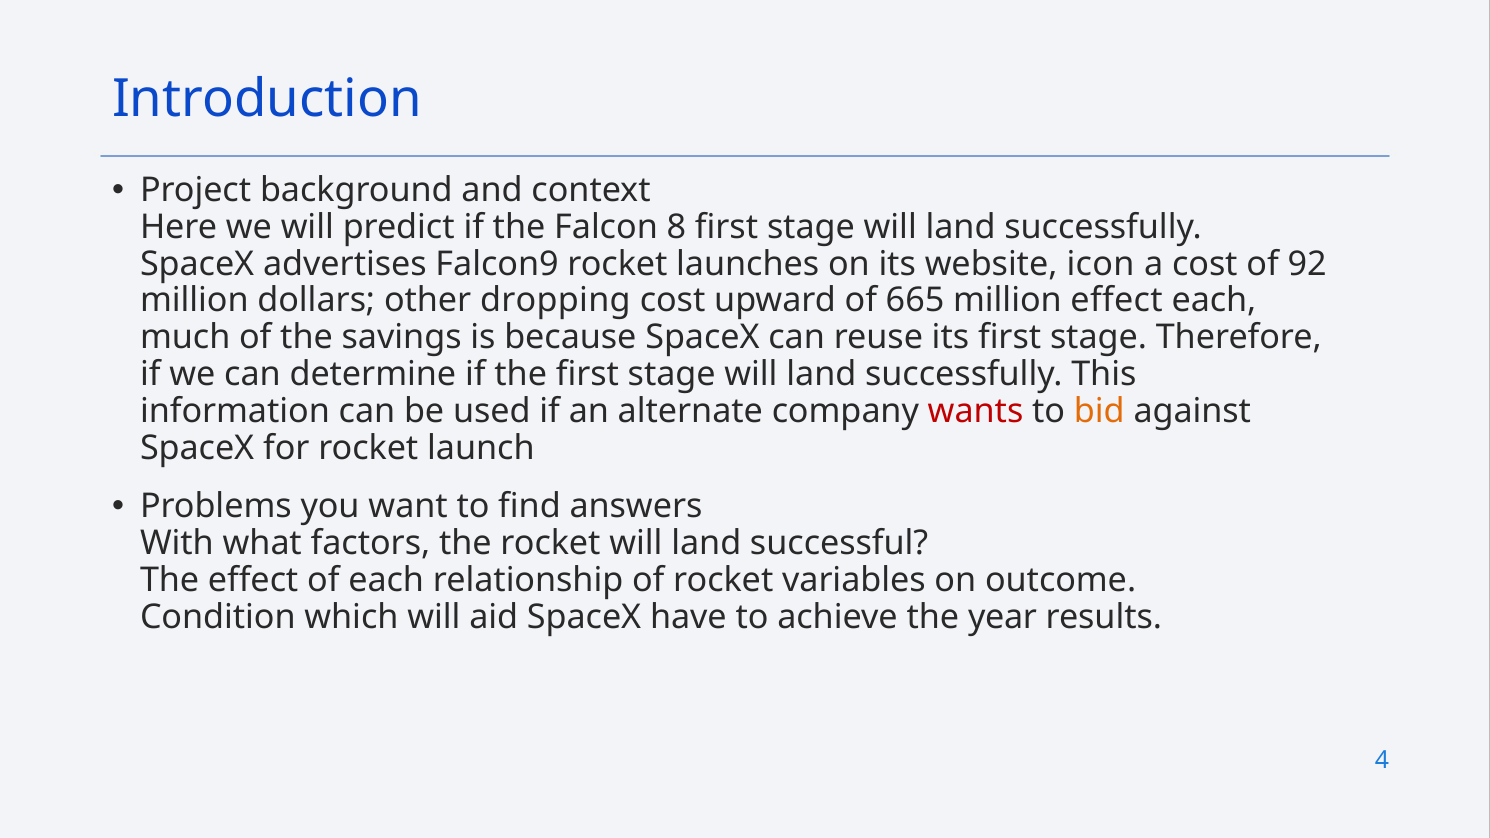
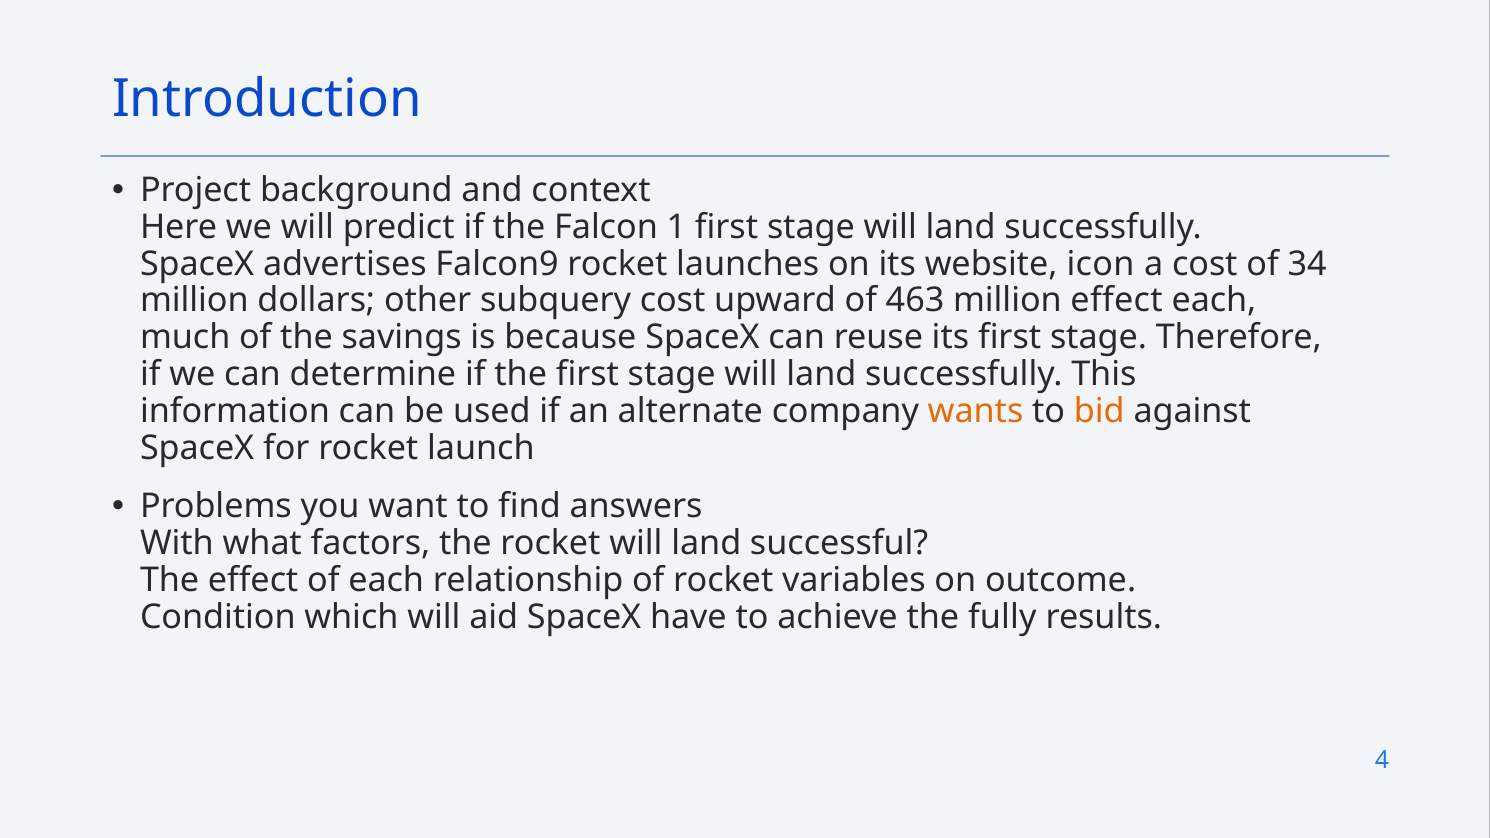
8: 8 -> 1 (676, 227)
92: 92 -> 34 (1307, 264)
dropping: dropping -> subquery (556, 301)
665: 665 -> 463 (915, 301)
wants colour: red -> orange (976, 411)
year: year -> fully (1002, 617)
